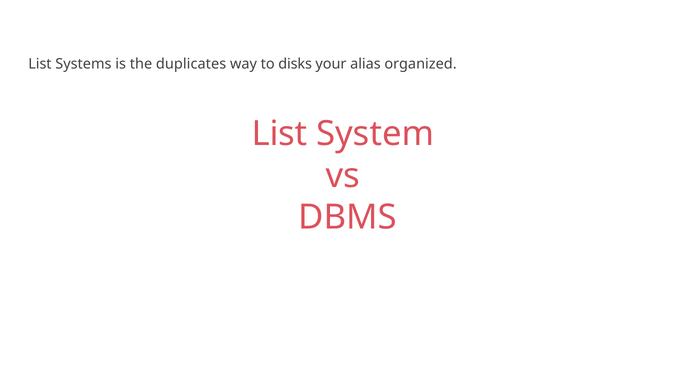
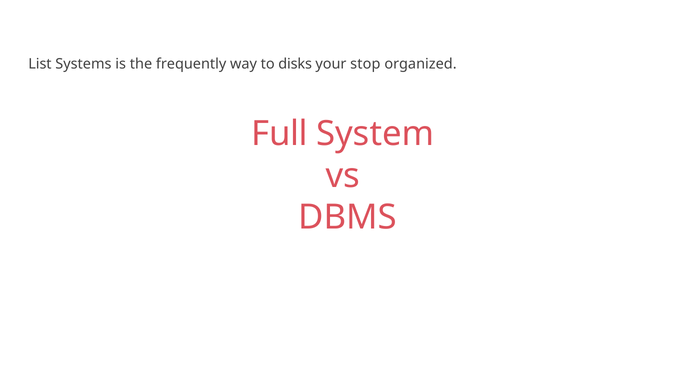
duplicates: duplicates -> frequently (191, 64)
alias: alias -> stop (365, 64)
List: List -> Full (280, 134)
